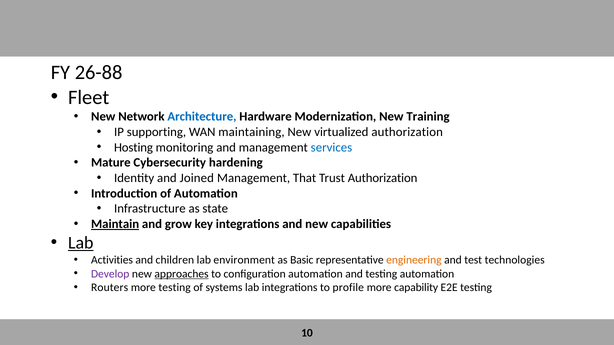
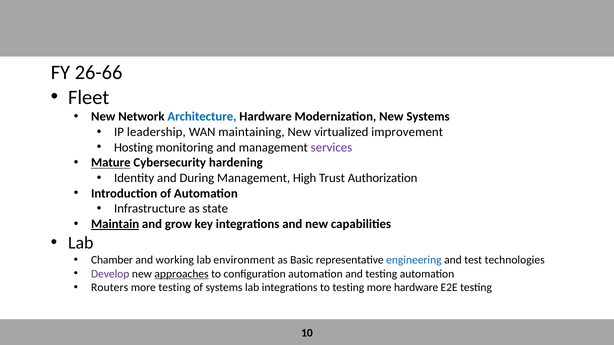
26-88: 26-88 -> 26-66 (99, 73)
New Training: Training -> Systems (428, 117)
supporting: supporting -> leadership (156, 132)
virtualized authorization: authorization -> improvement (407, 132)
services colour: blue -> purple (331, 148)
Mature underline: none -> present (111, 163)
Joined: Joined -> During (197, 178)
That: That -> High (305, 178)
Lab underline: present -> none (81, 243)
Activities: Activities -> Chamber (112, 260)
children: children -> working (175, 260)
engineering colour: orange -> blue (414, 260)
to profile: profile -> testing (348, 288)
more capability: capability -> hardware (416, 288)
